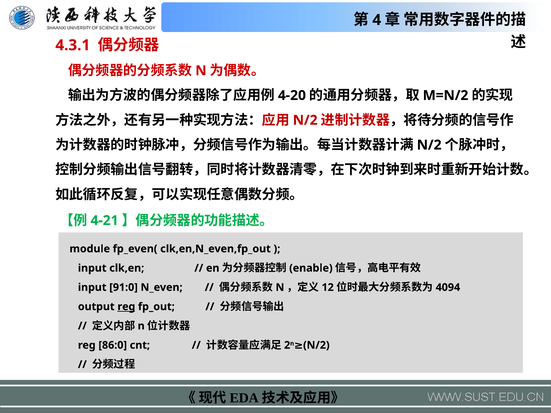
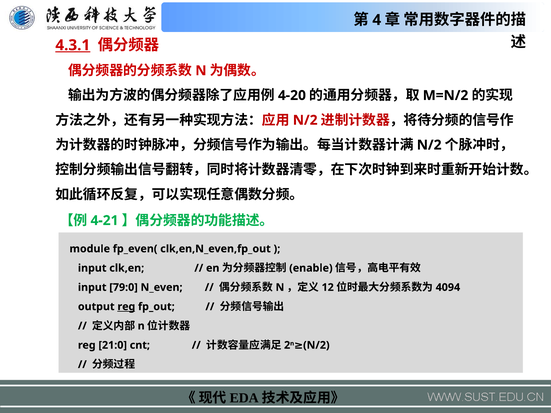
4.3.1 underline: none -> present (73, 45)
91:0: 91:0 -> 79:0 (124, 288)
86:0: 86:0 -> 21:0 (113, 345)
